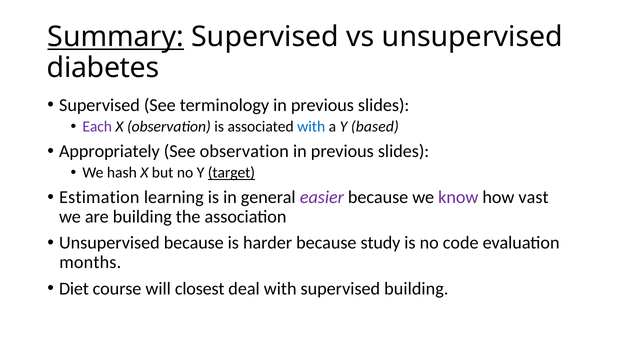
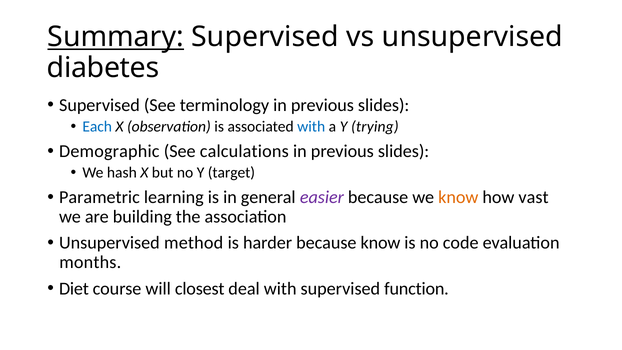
Each colour: purple -> blue (97, 127)
based: based -> trying (375, 127)
Appropriately: Appropriately -> Demographic (109, 151)
See observation: observation -> calculations (244, 151)
target underline: present -> none (231, 173)
Estimation: Estimation -> Parametric (99, 197)
know colour: purple -> orange (458, 197)
Unsupervised because: because -> method (194, 243)
because study: study -> know (381, 243)
supervised building: building -> function (416, 288)
